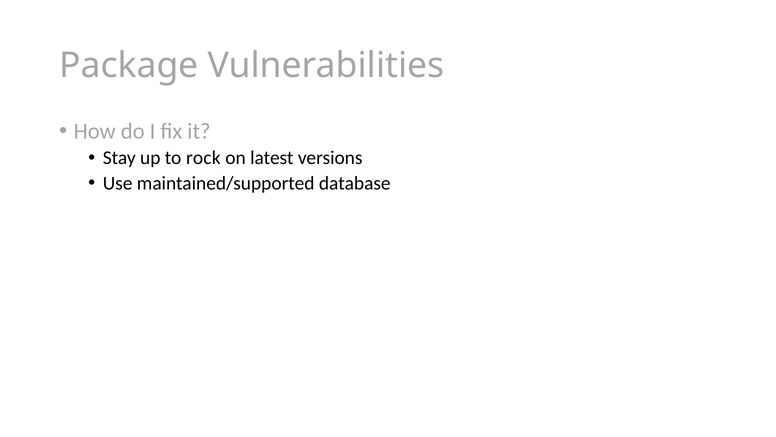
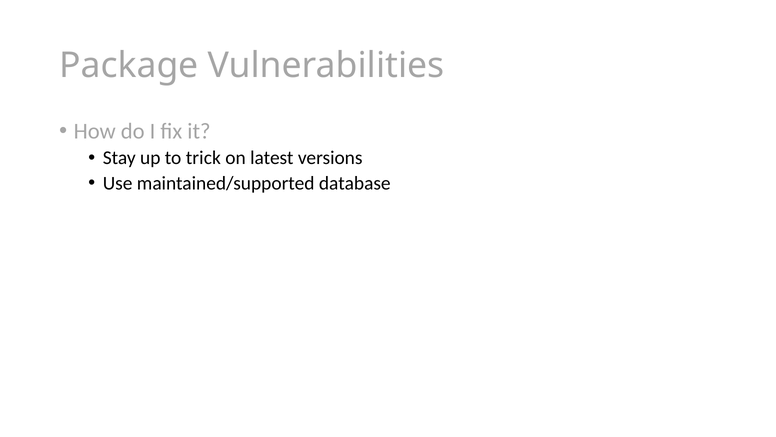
rock: rock -> trick (203, 158)
